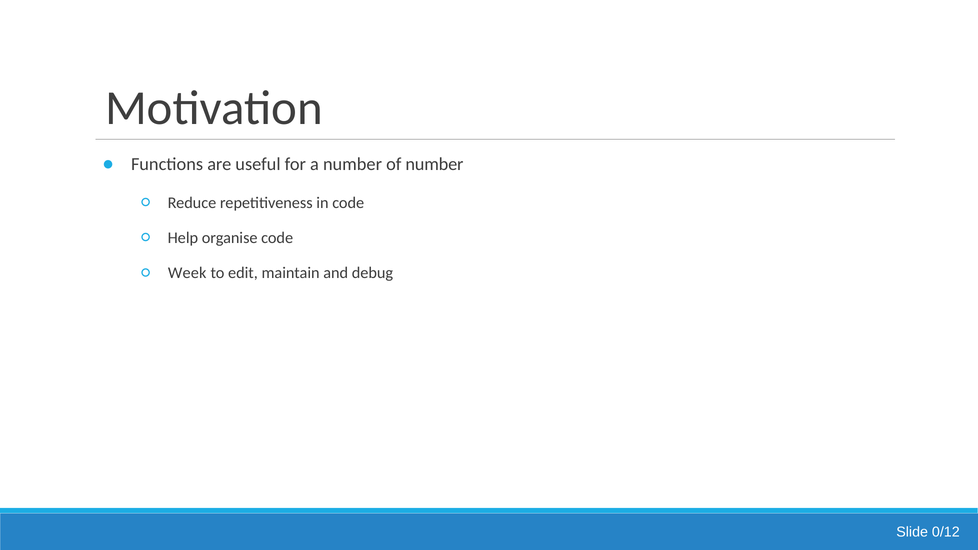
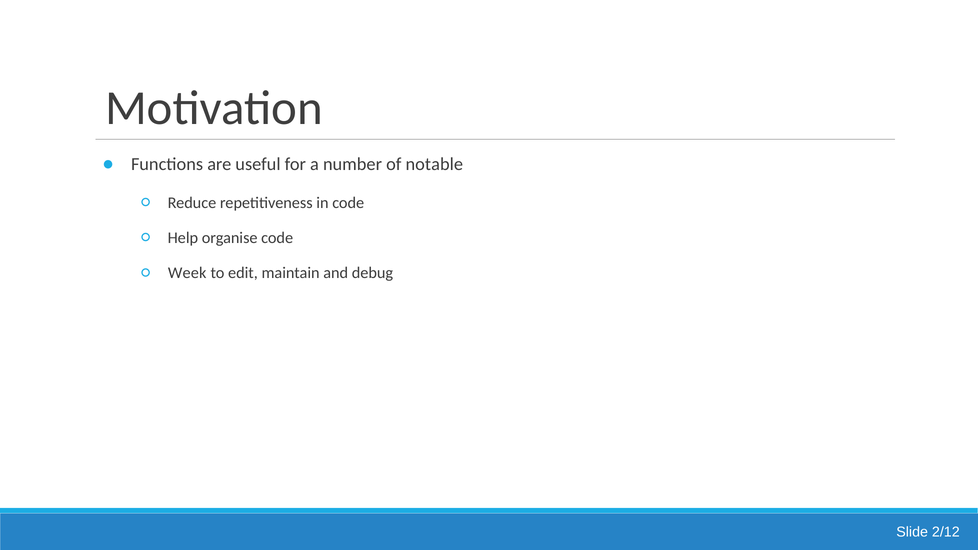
of number: number -> notable (434, 164)
0/12: 0/12 -> 2/12 (946, 532)
